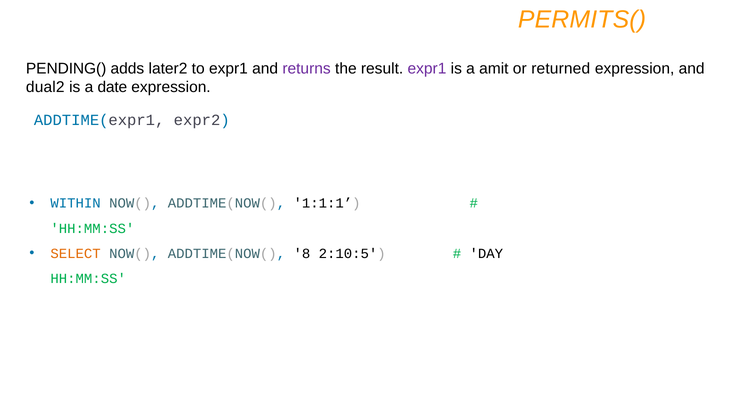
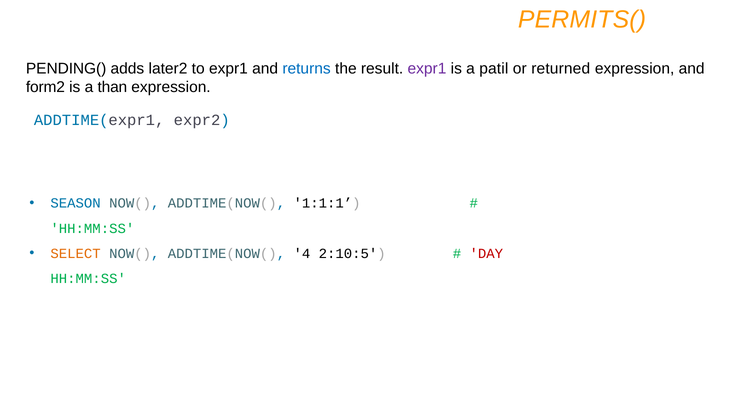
returns colour: purple -> blue (307, 68)
amit: amit -> patil (494, 68)
dual2: dual2 -> form2 (45, 87)
date: date -> than (112, 87)
WITHIN: WITHIN -> SEASON (76, 203)
8: 8 -> 4 (302, 254)
DAY colour: black -> red (486, 254)
